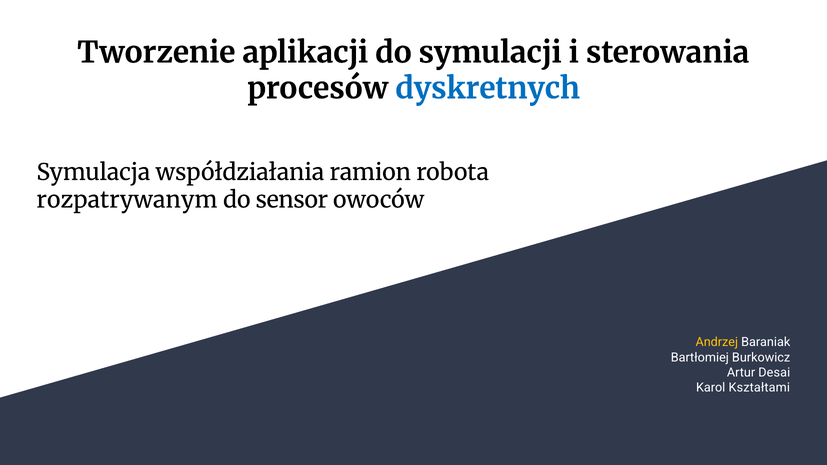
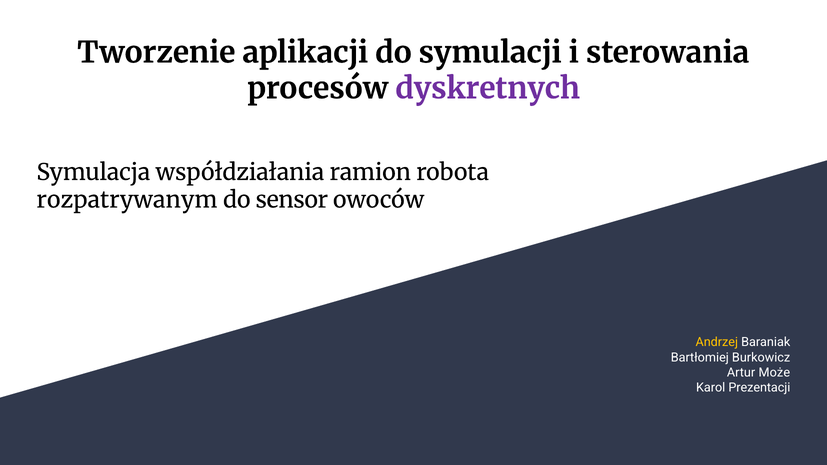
dyskretnych colour: blue -> purple (488, 89)
Desai: Desai -> Może (774, 373)
Kształtami: Kształtami -> Prezentacji (759, 388)
